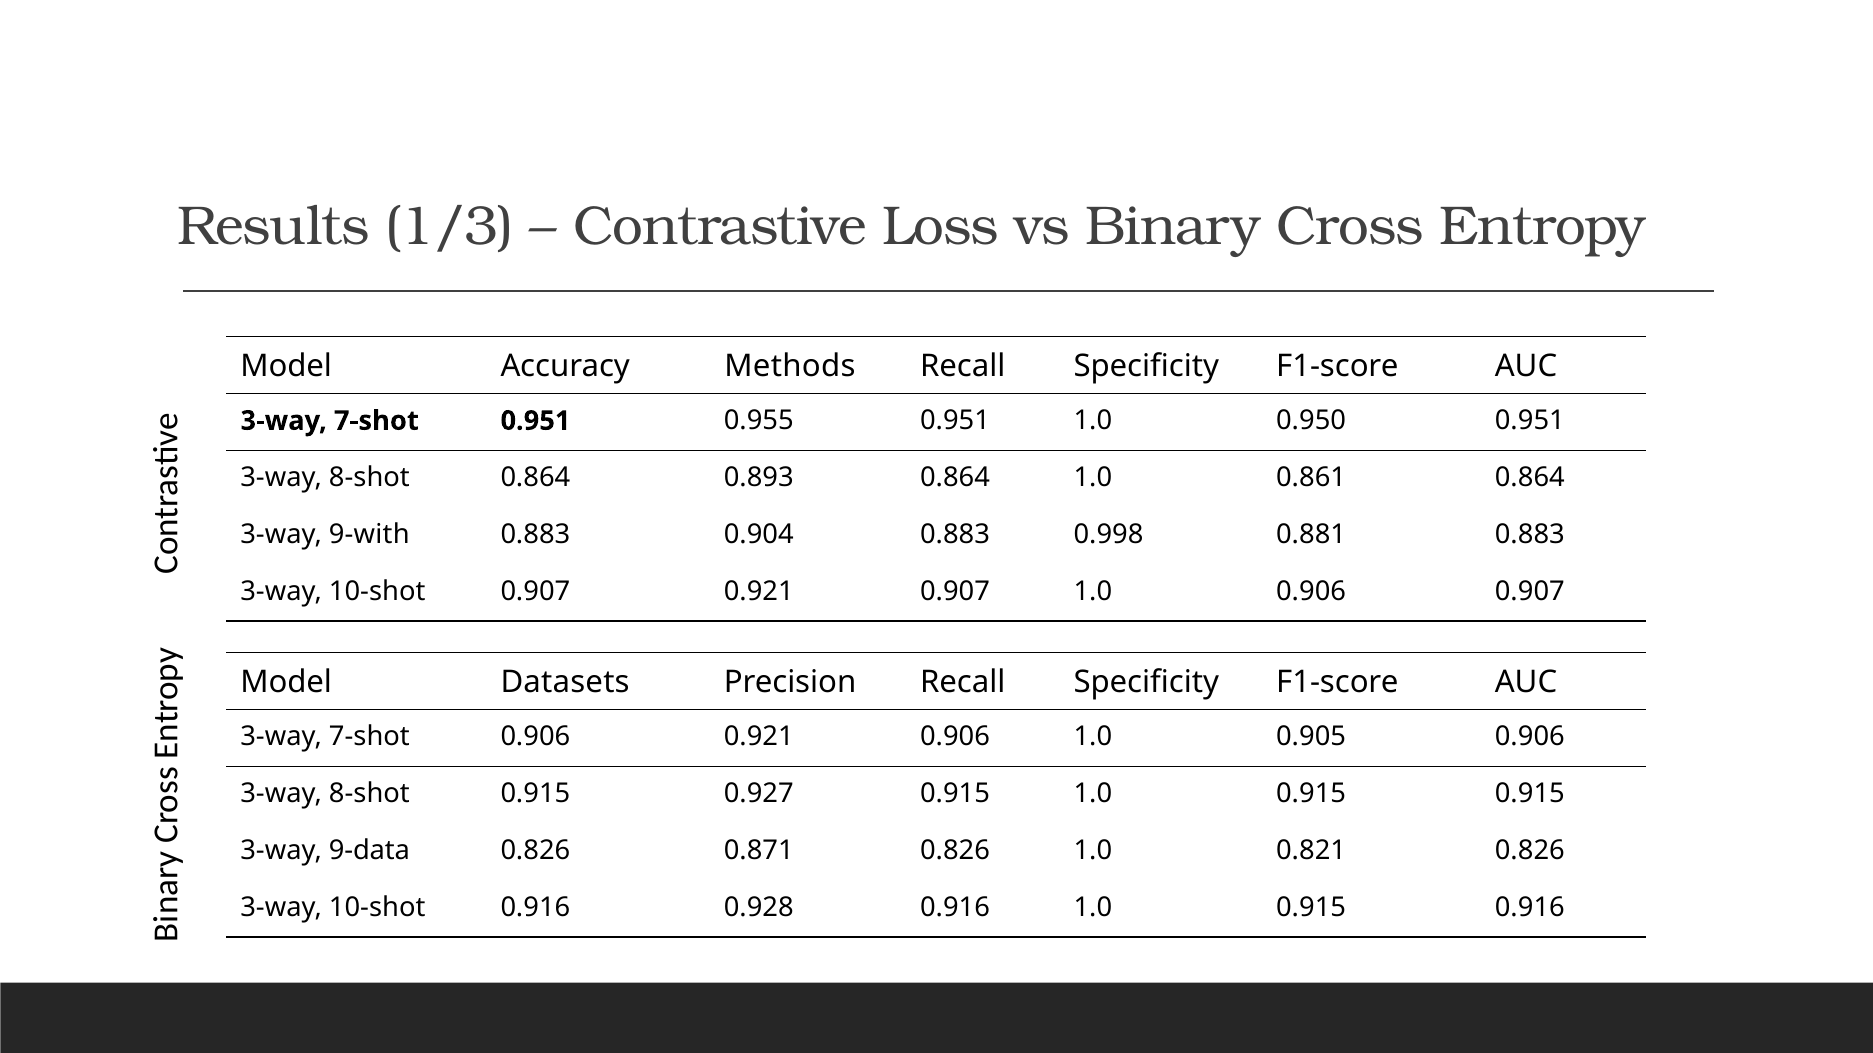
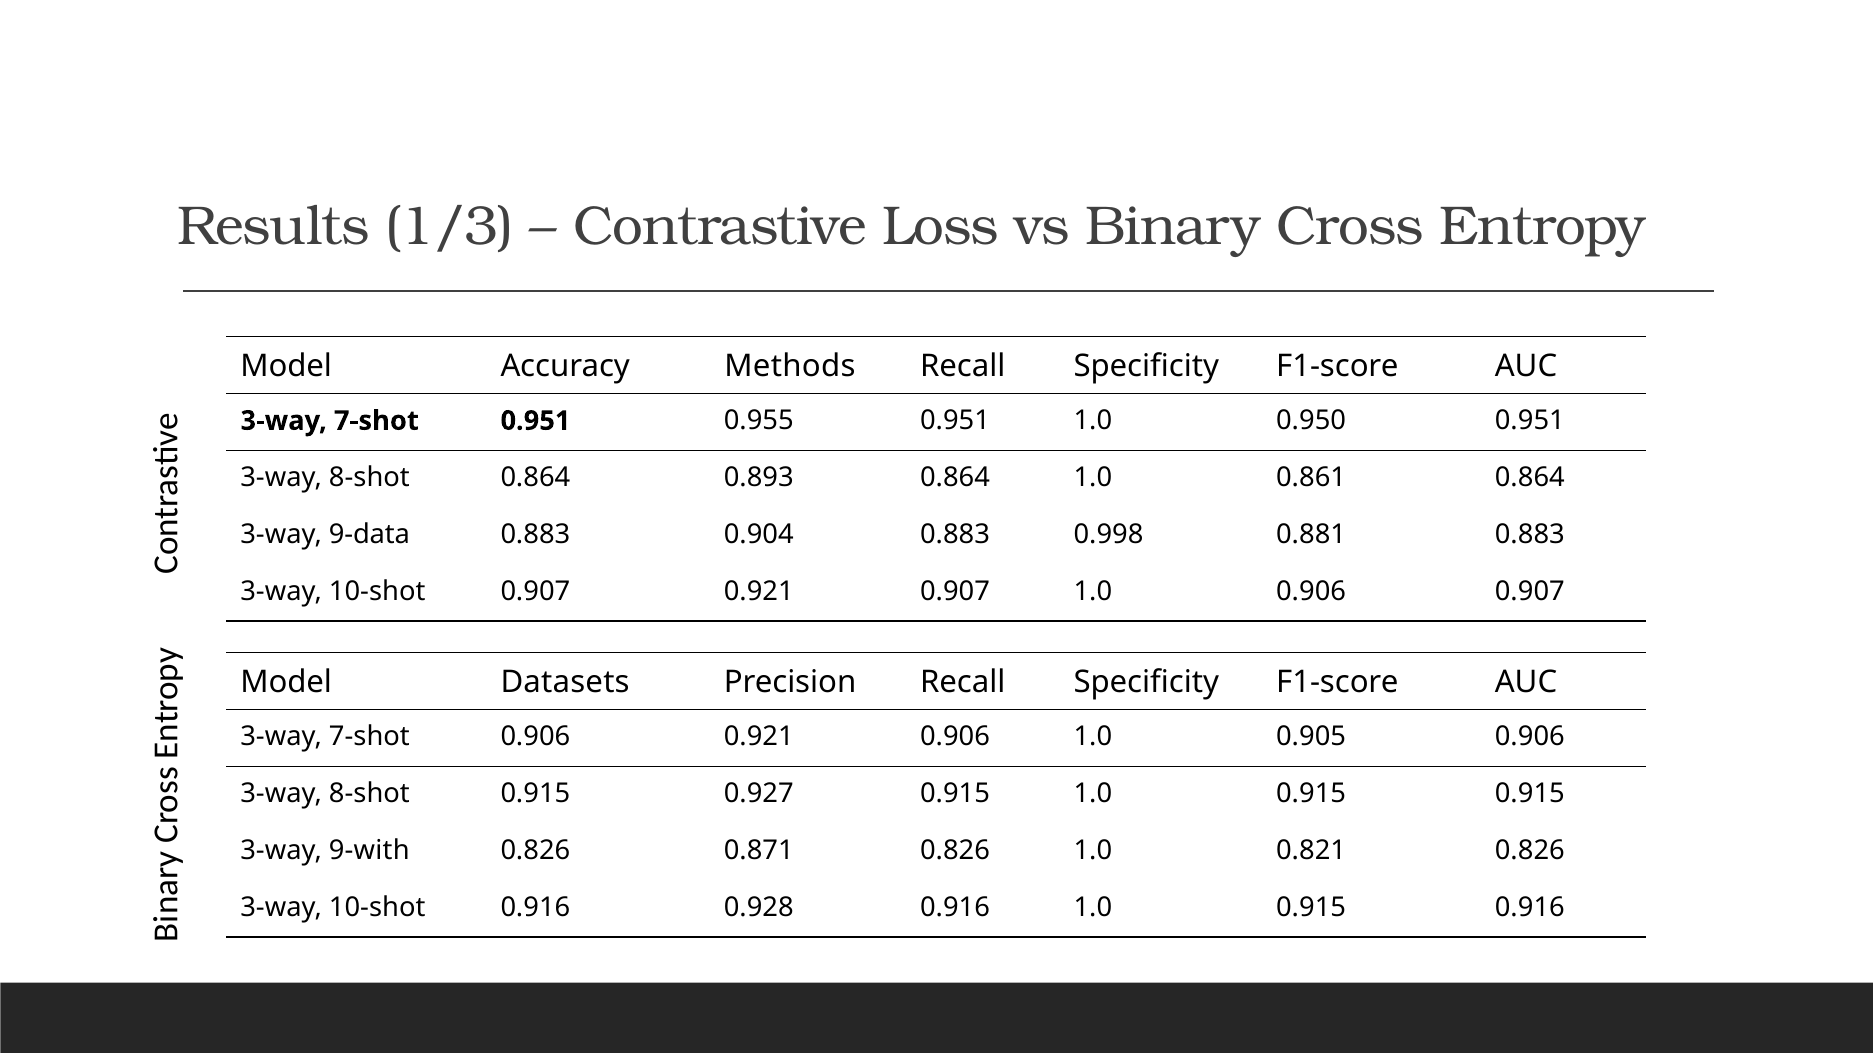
9-with: 9-with -> 9-data (369, 535)
9-data: 9-data -> 9-with (369, 851)
